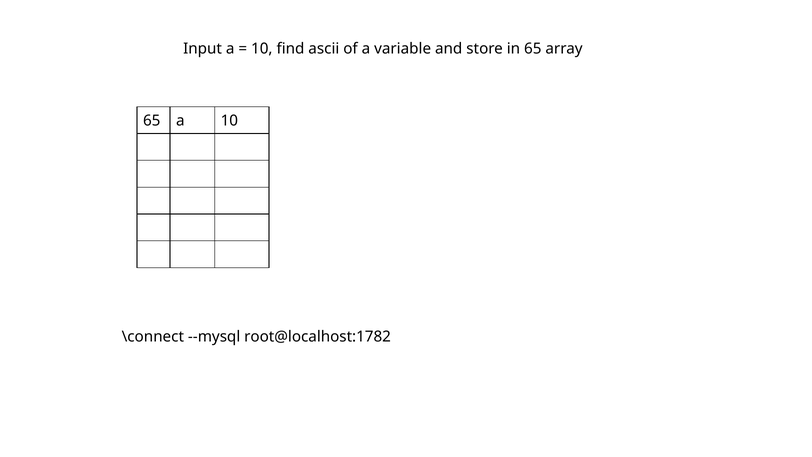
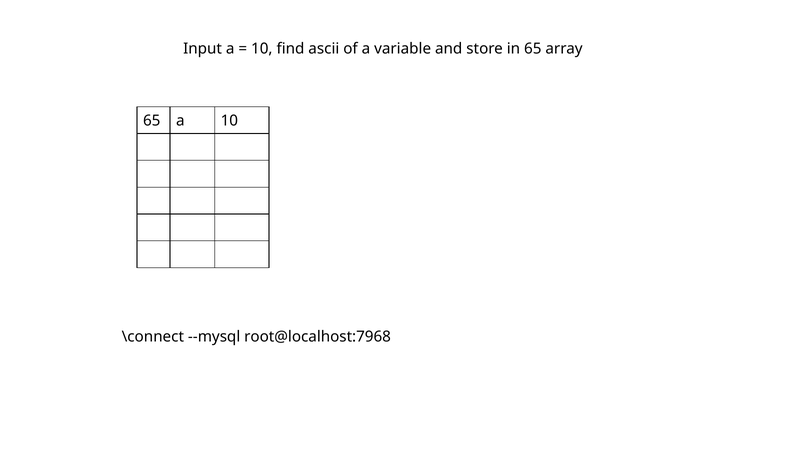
root@localhost:1782: root@localhost:1782 -> root@localhost:7968 (318, 337)
